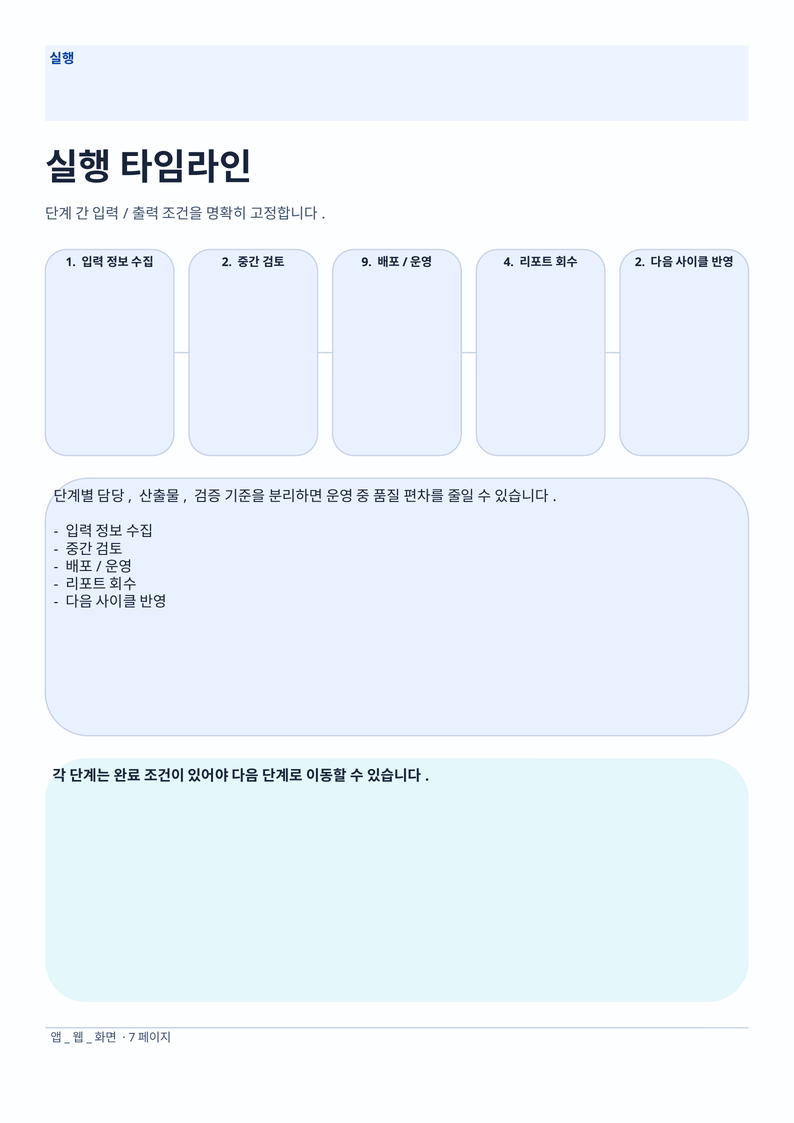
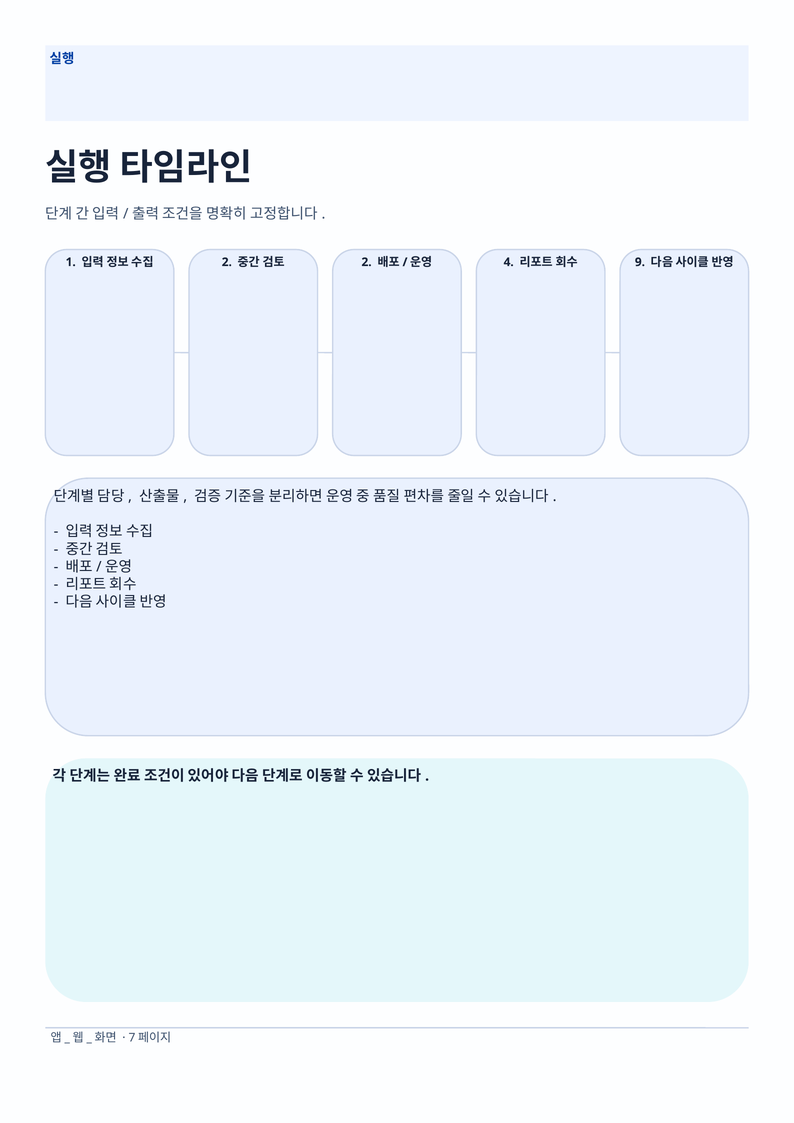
9: 9 -> 2 (367, 262)
2: 2 -> 9 (640, 262)
